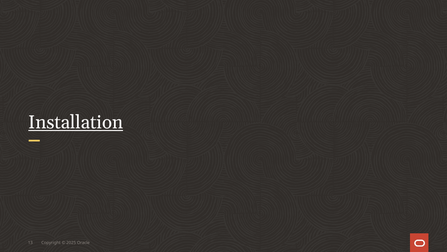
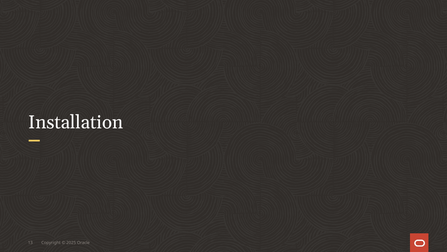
Installation underline: present -> none (76, 122)
